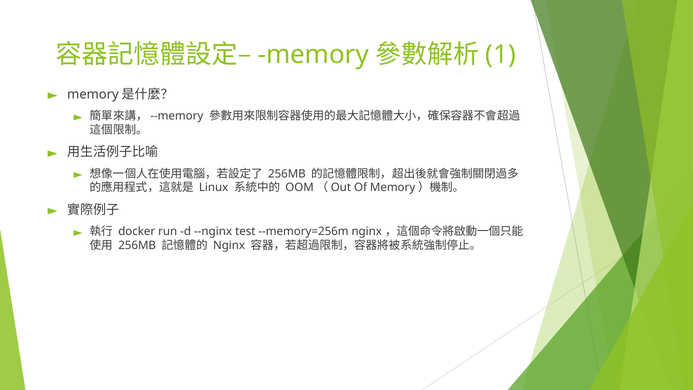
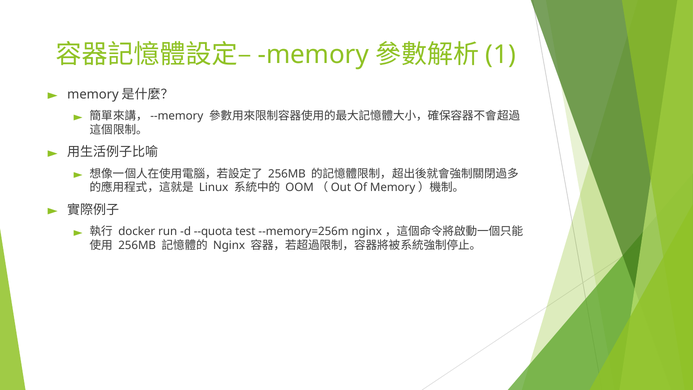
--nginx: --nginx -> --quota (213, 231)
